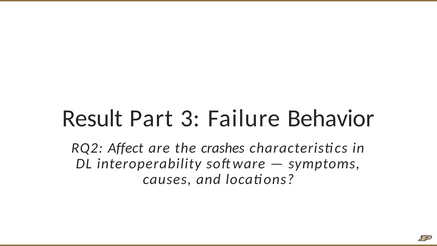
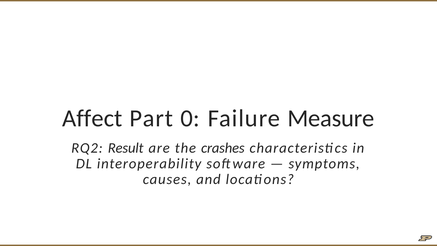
Result: Result -> Affect (92, 118)
3: 3 -> 0 (190, 118)
Behavior: Behavior -> Measure (331, 118)
Affect: Affect -> Result (126, 148)
